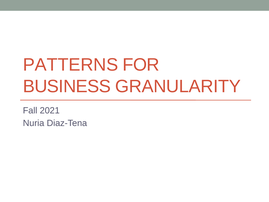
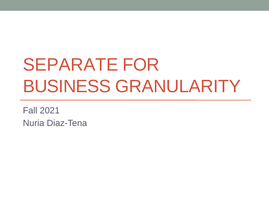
PATTERNS: PATTERNS -> SEPARATE (71, 65)
